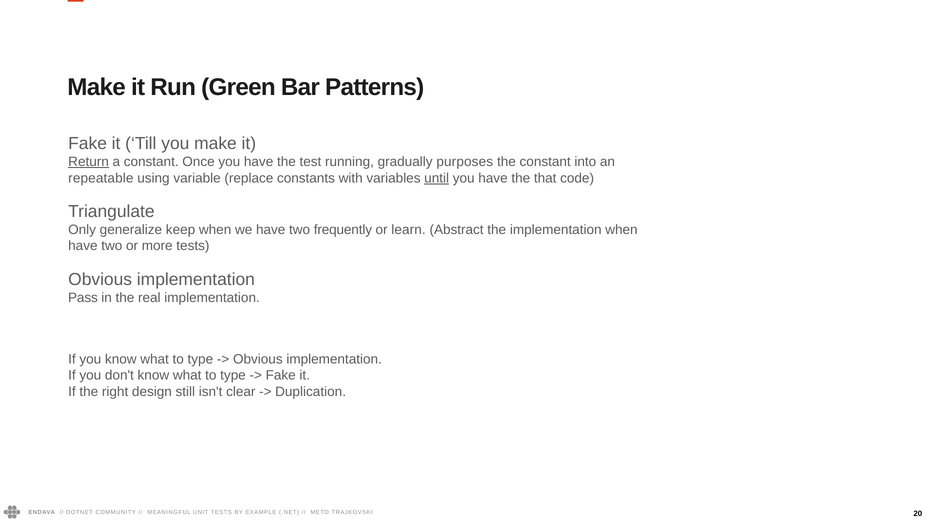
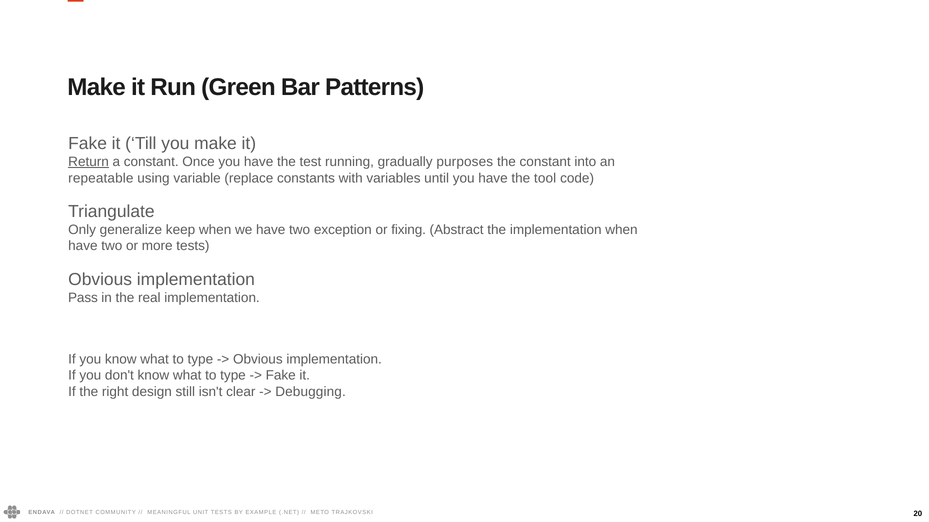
until underline: present -> none (437, 178)
that: that -> tool (545, 178)
frequently: frequently -> exception (343, 230)
learn: learn -> fixing (409, 230)
Duplication: Duplication -> Debugging (311, 392)
